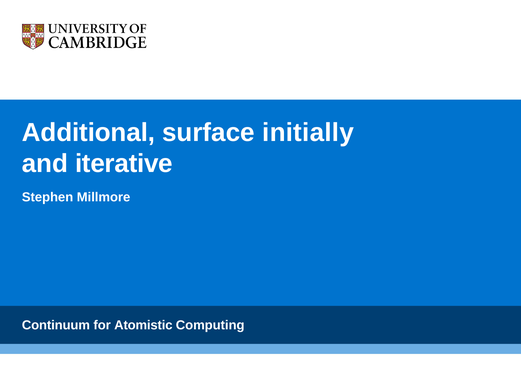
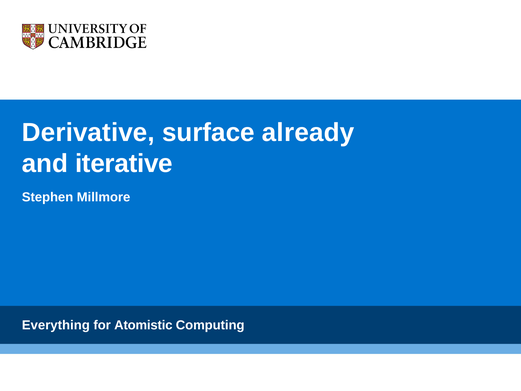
Additional: Additional -> Derivative (88, 132)
initially: initially -> already (308, 132)
Continuum: Continuum -> Everything (56, 325)
